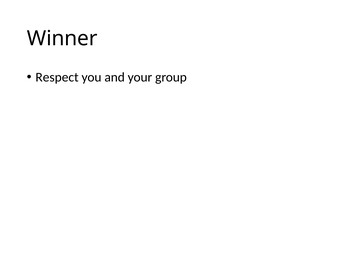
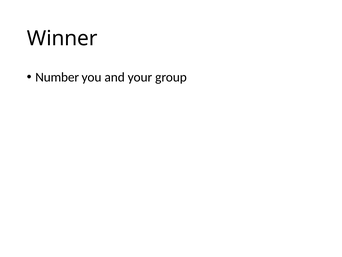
Respect: Respect -> Number (57, 77)
